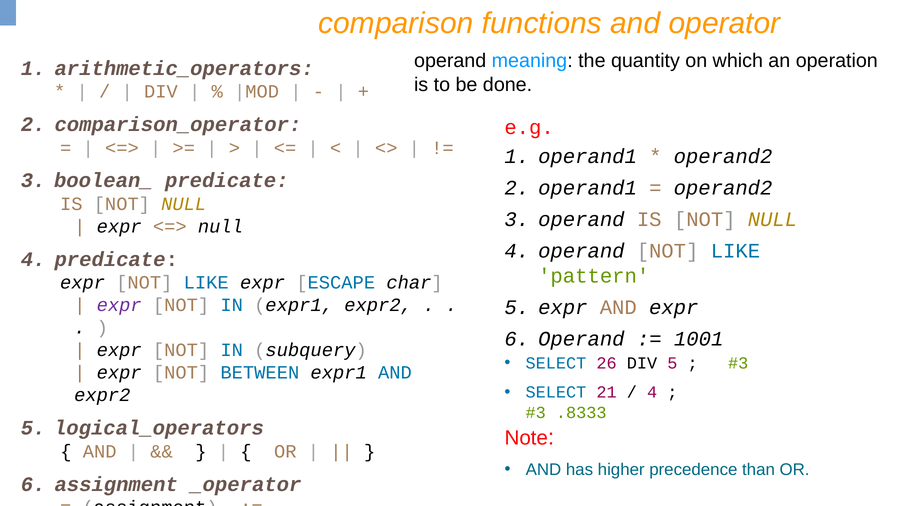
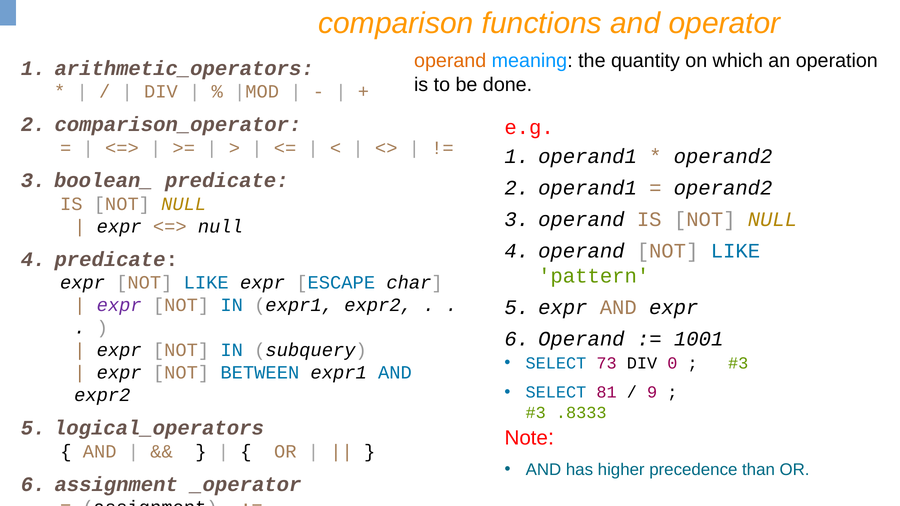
operand colour: black -> orange (450, 61)
26: 26 -> 73 (607, 363)
DIV 5: 5 -> 0 (672, 363)
21: 21 -> 81 (607, 393)
4: 4 -> 9 (652, 393)
